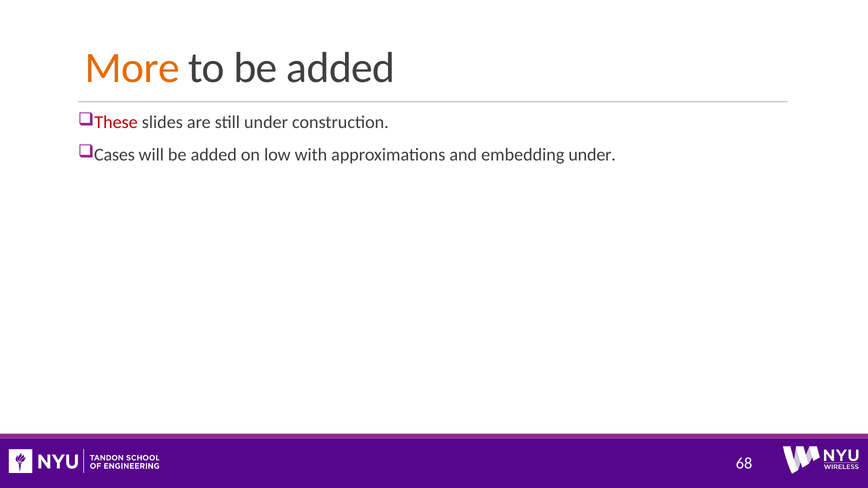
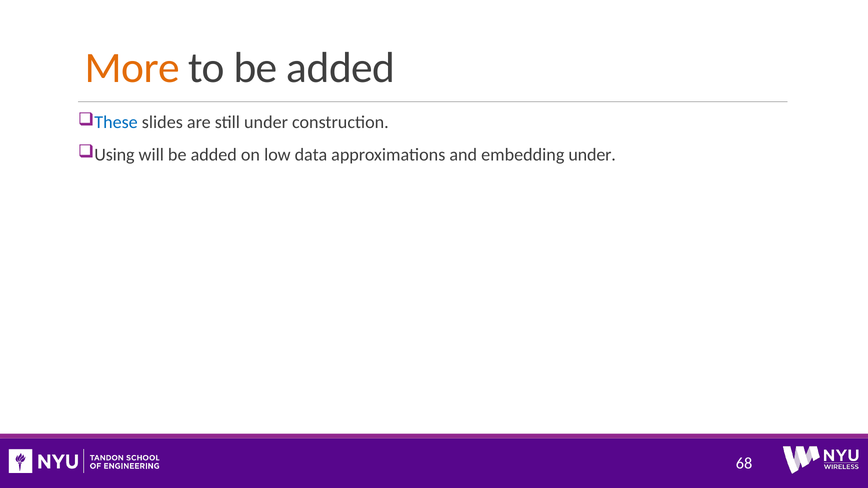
These colour: red -> blue (116, 123)
Cases: Cases -> Using (114, 155)
with: with -> data (311, 155)
